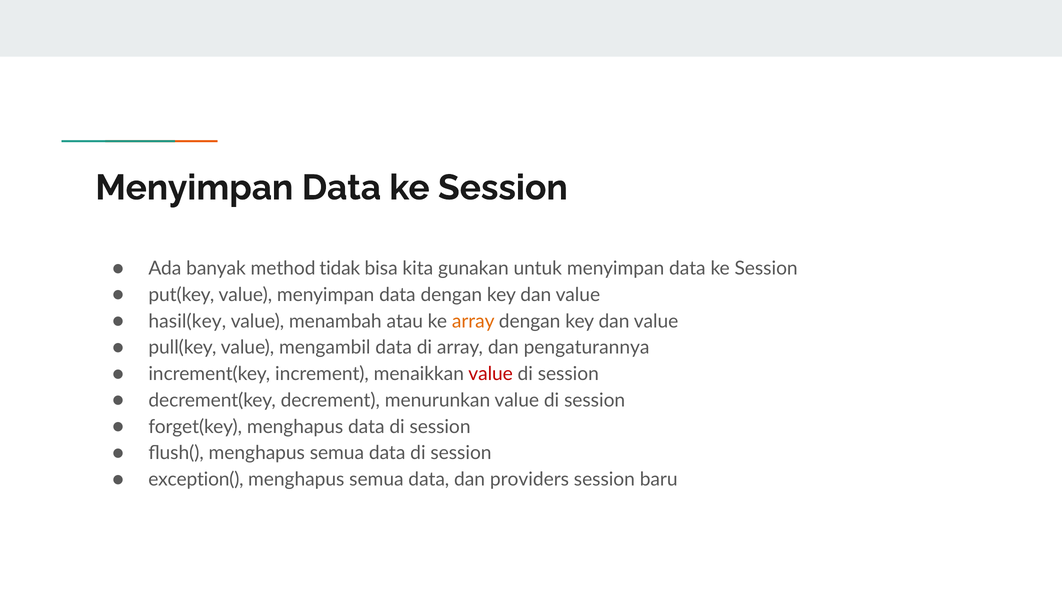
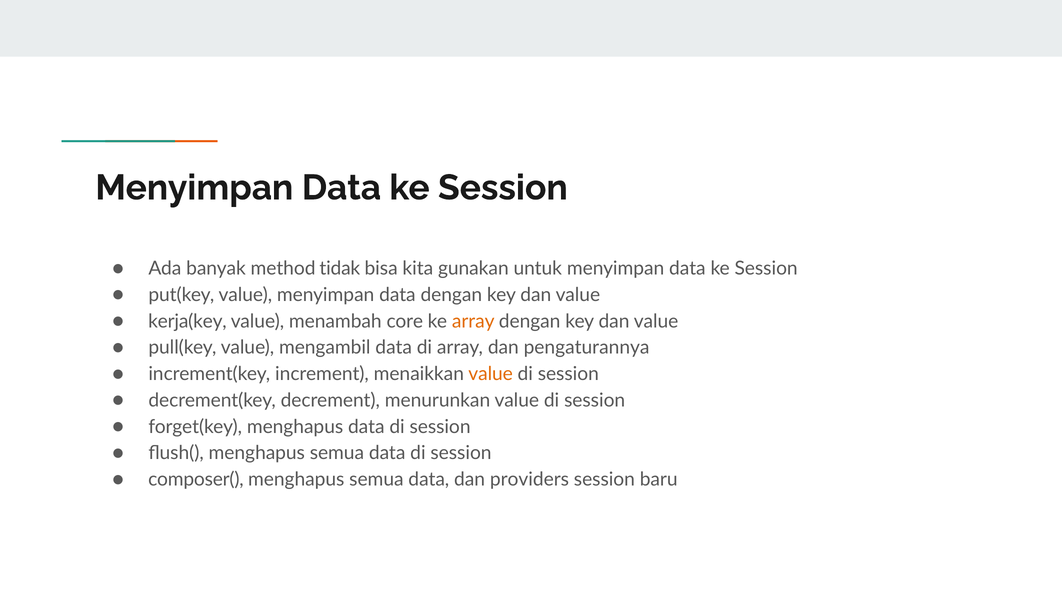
hasil(key: hasil(key -> kerja(key (187, 321)
atau: atau -> core (405, 321)
value colour: red -> orange (491, 374)
exception(: exception( -> composer( (196, 479)
